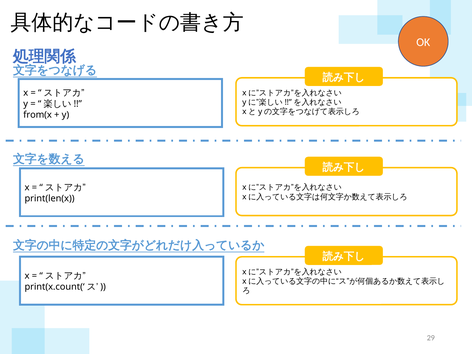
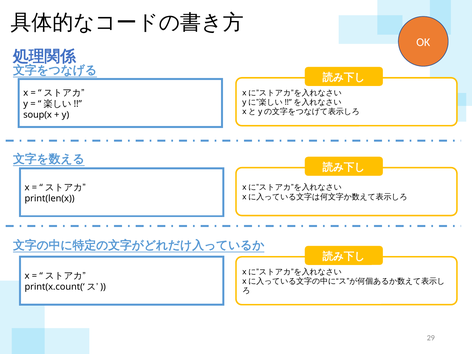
from(x: from(x -> soup(x (38, 115)
